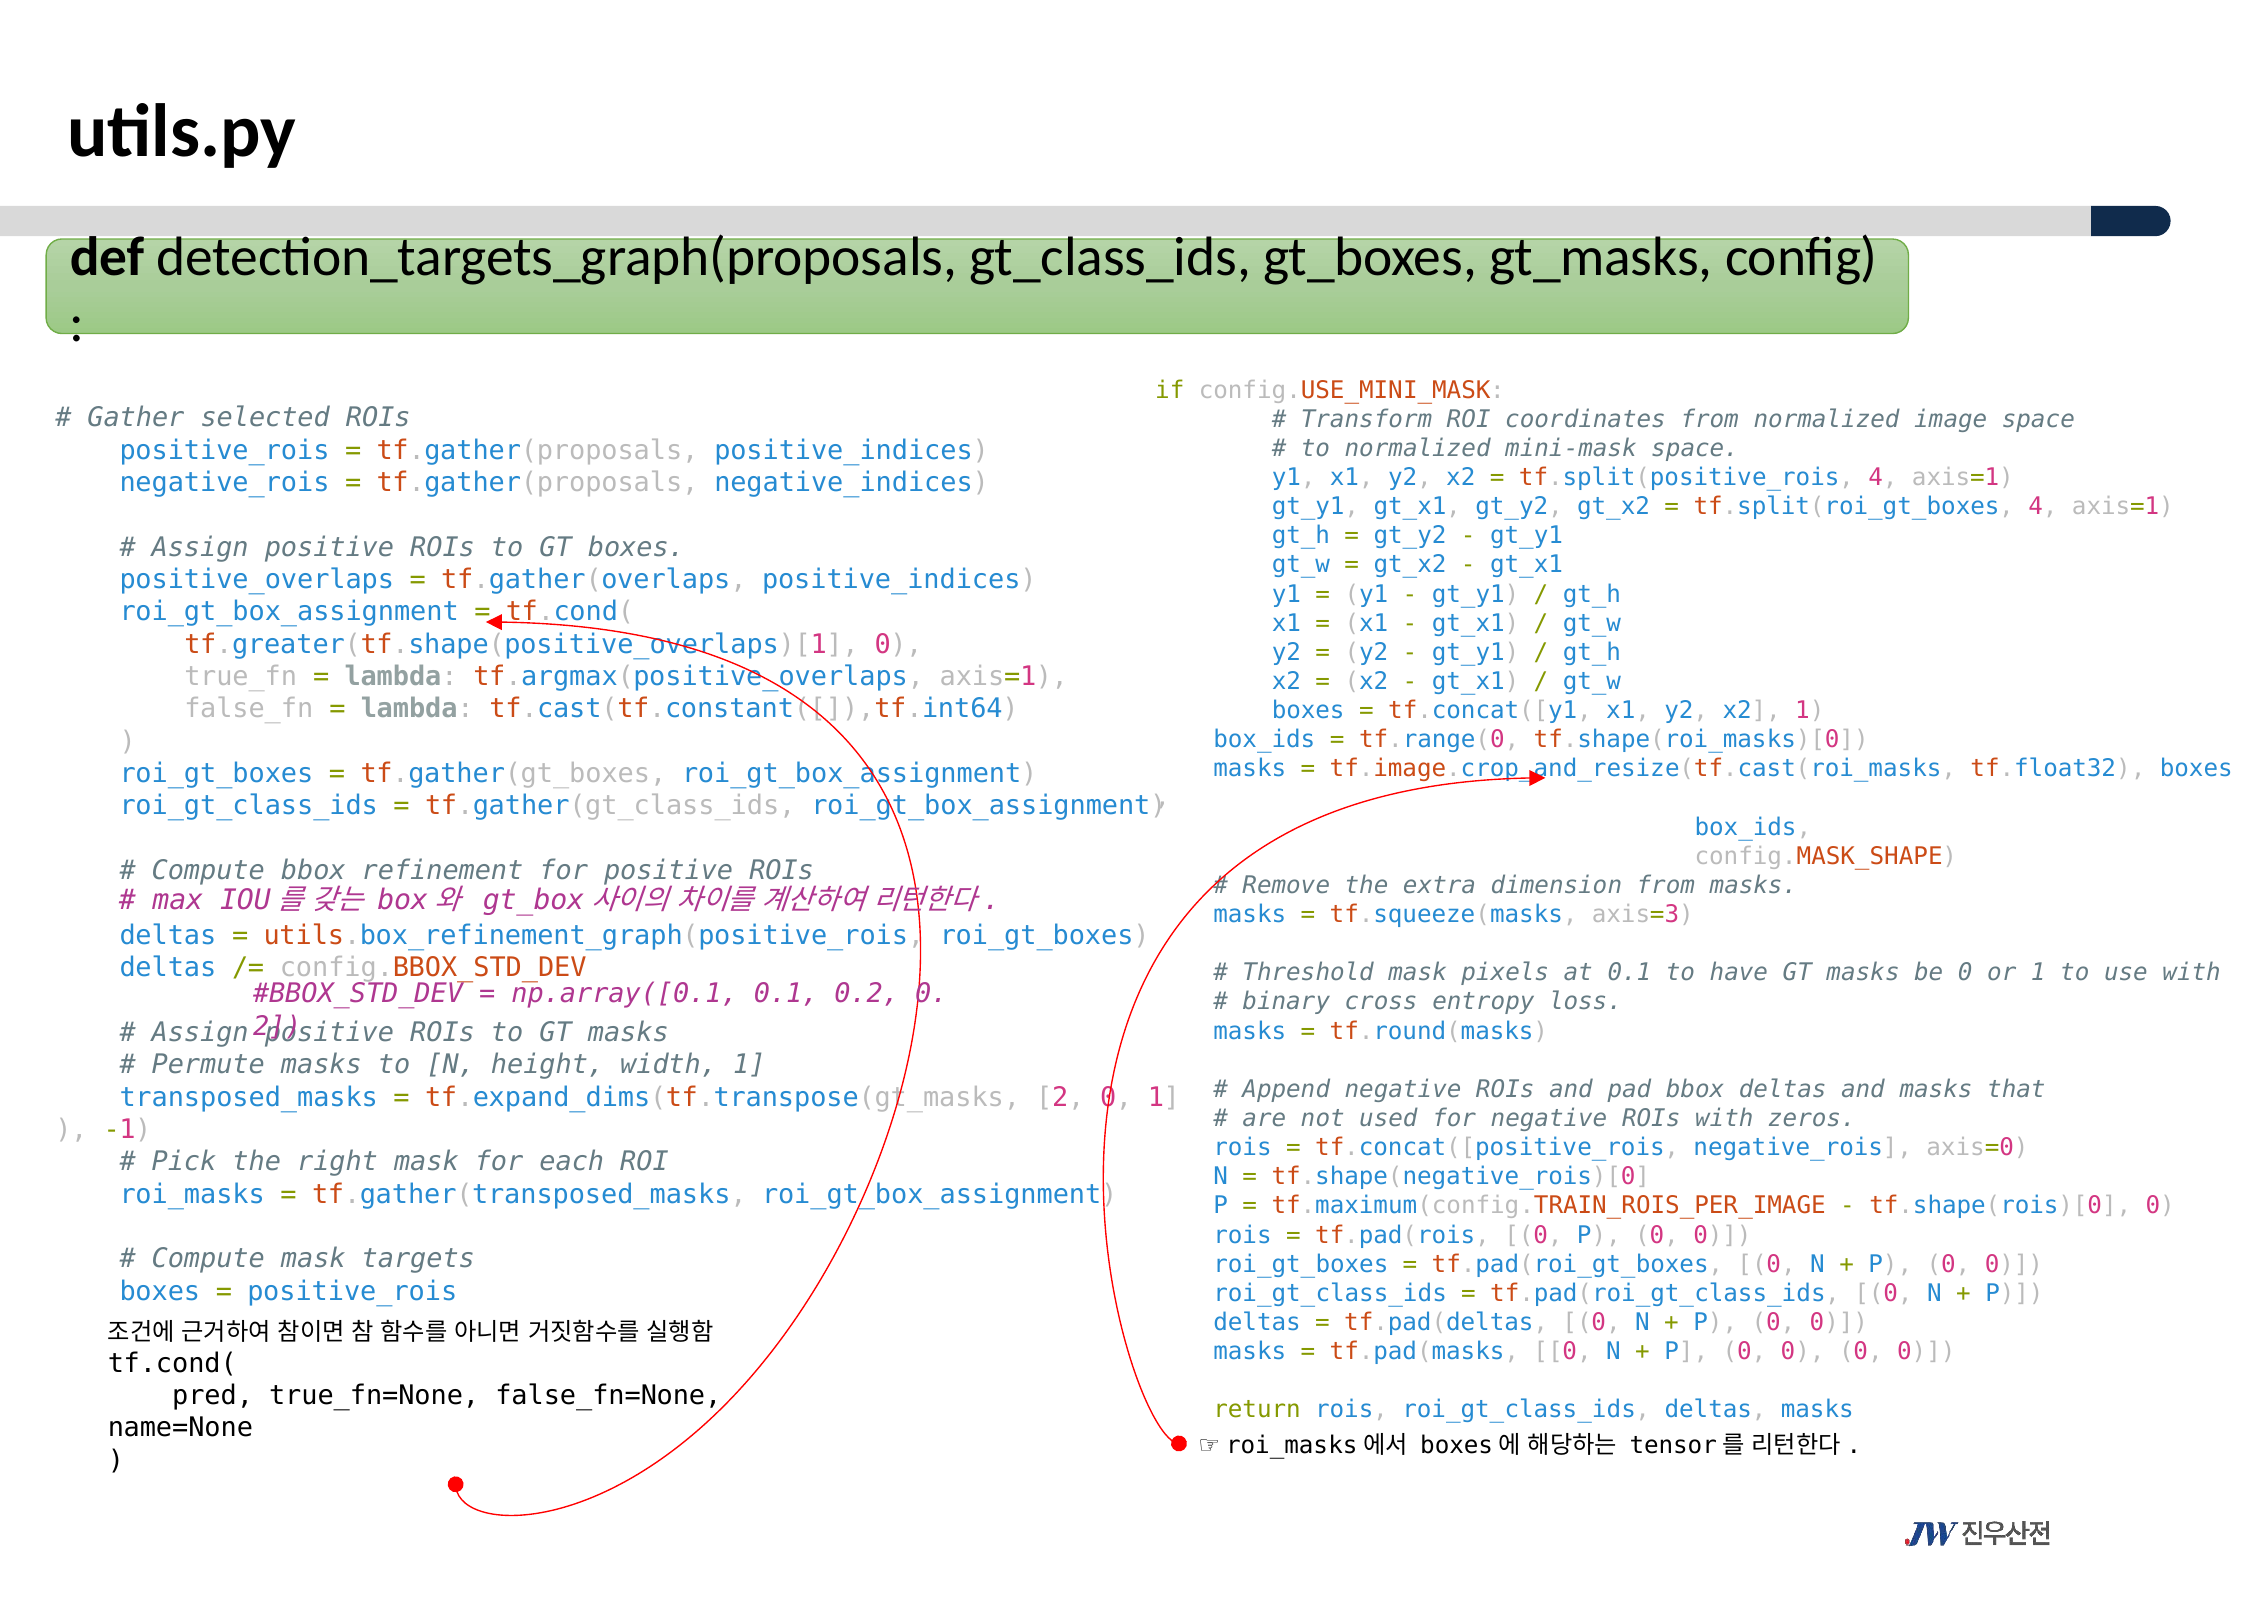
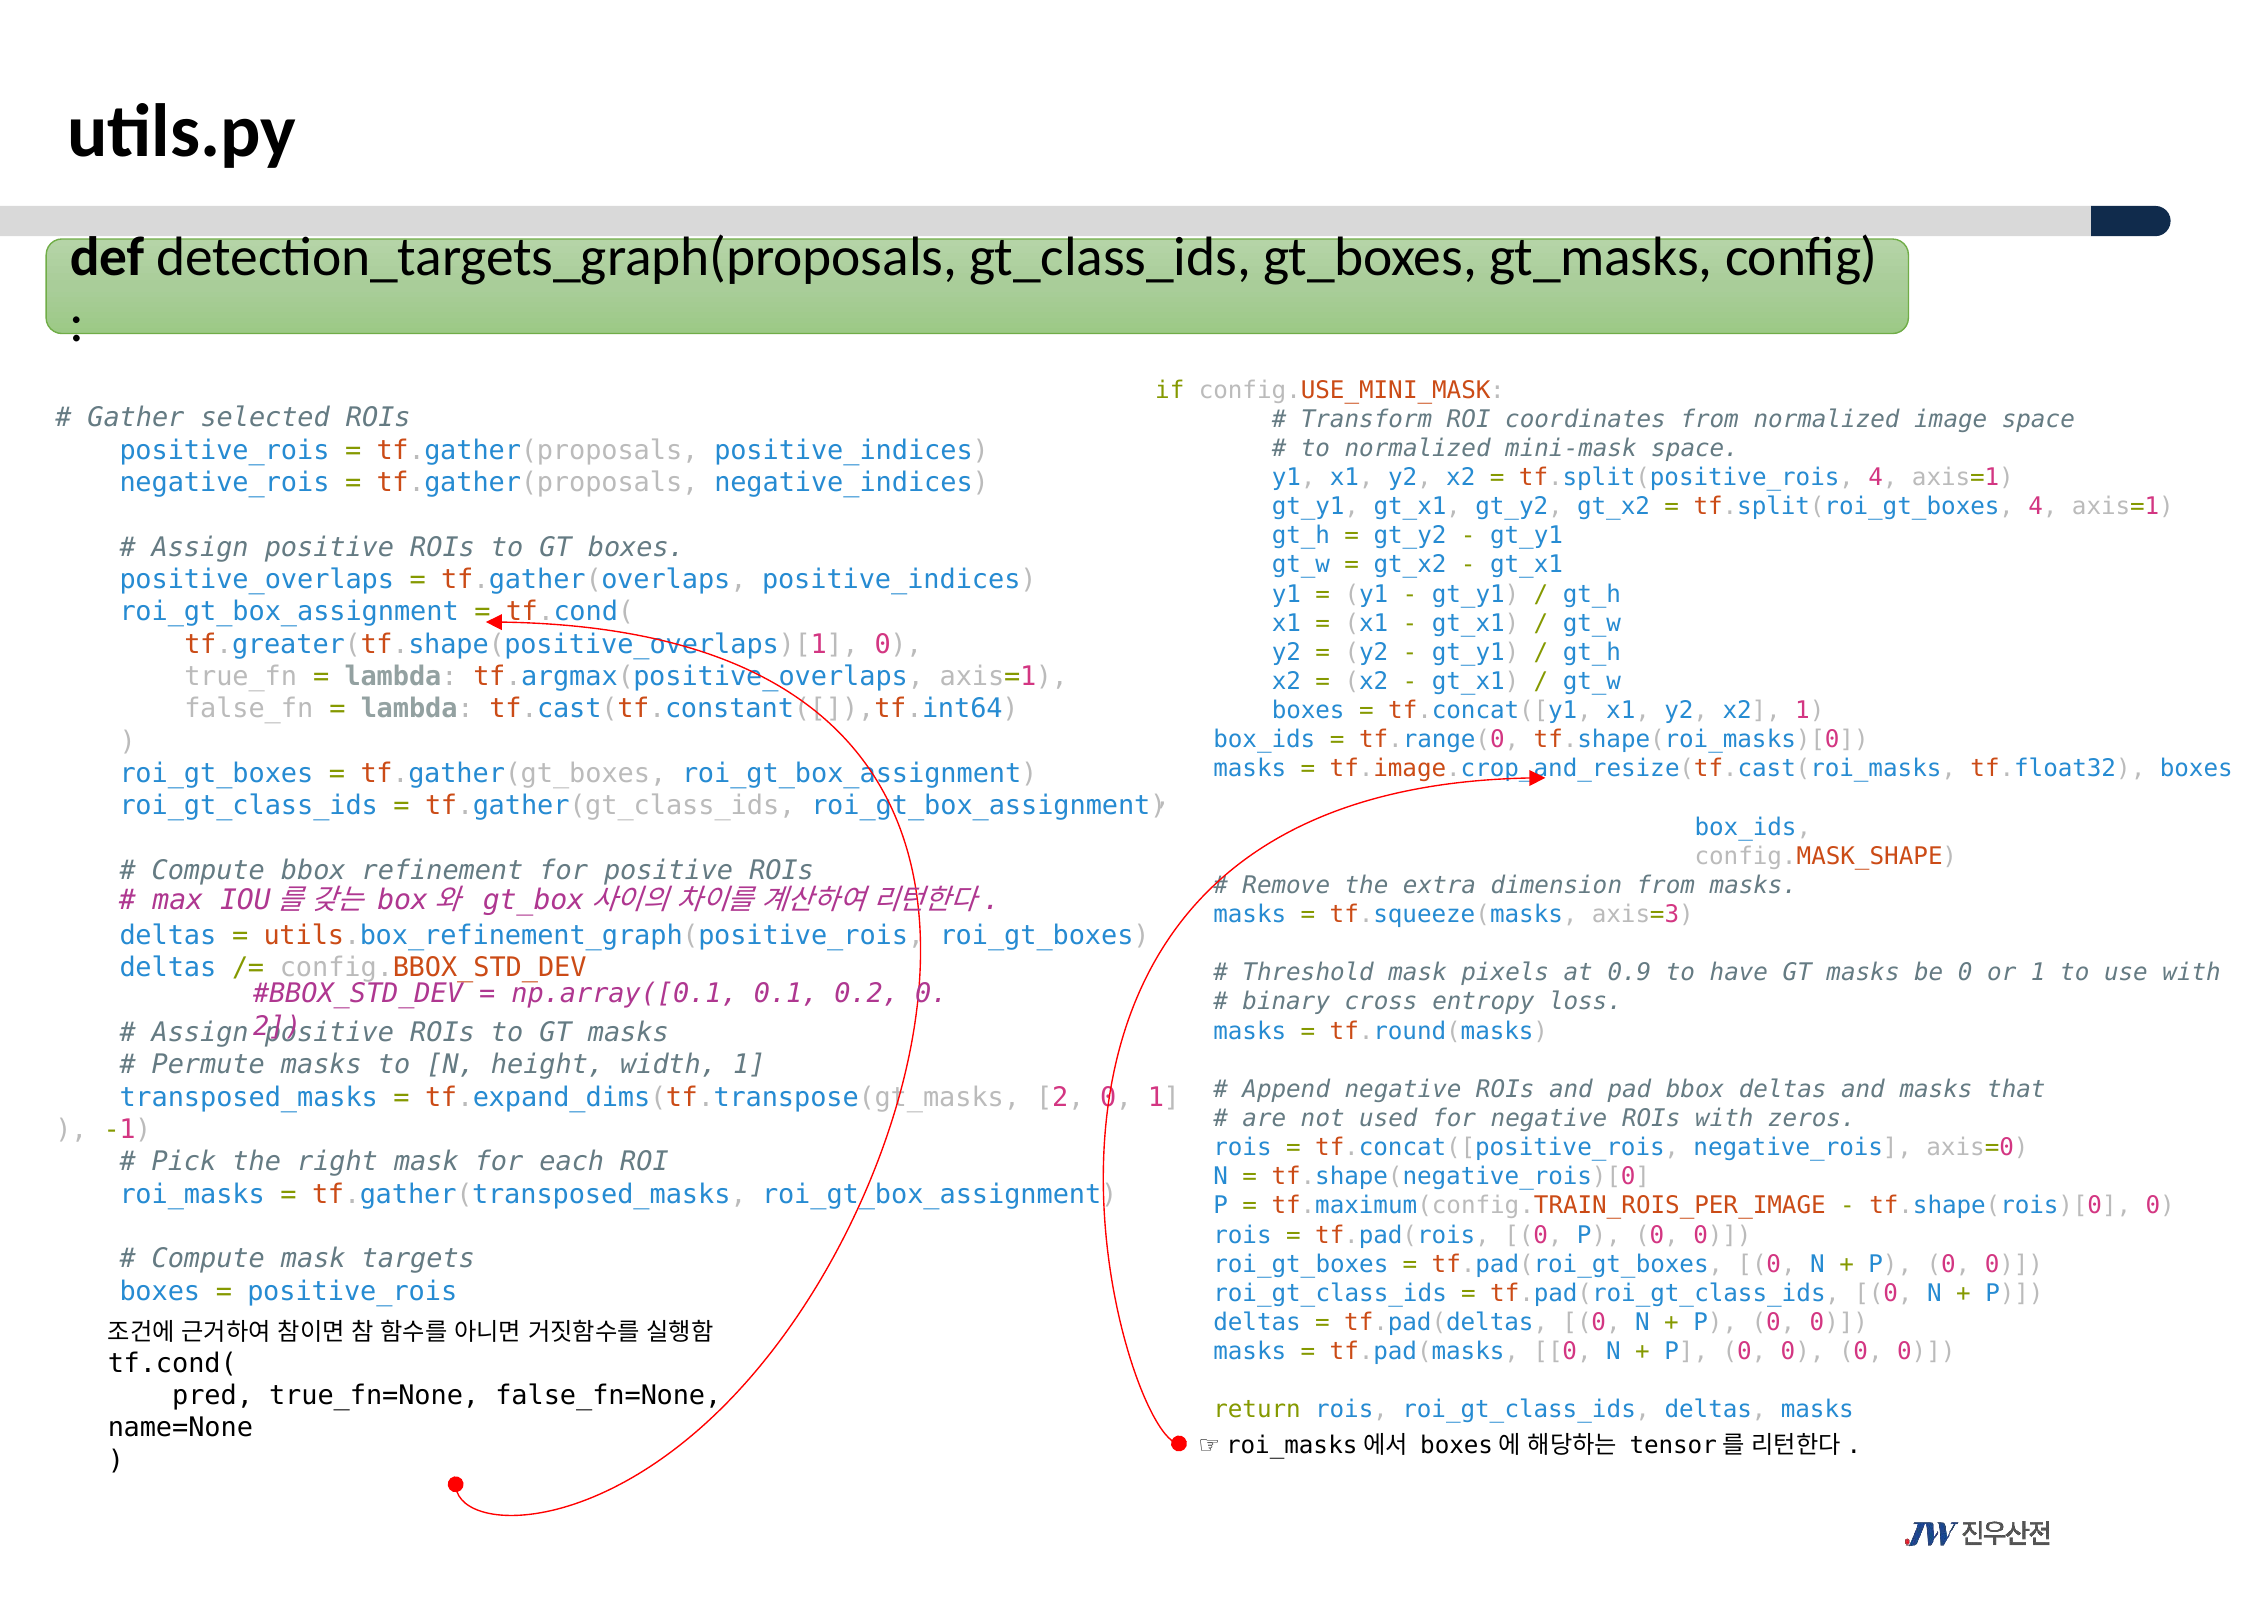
at 0.1: 0.1 -> 0.9 (1629, 973)
